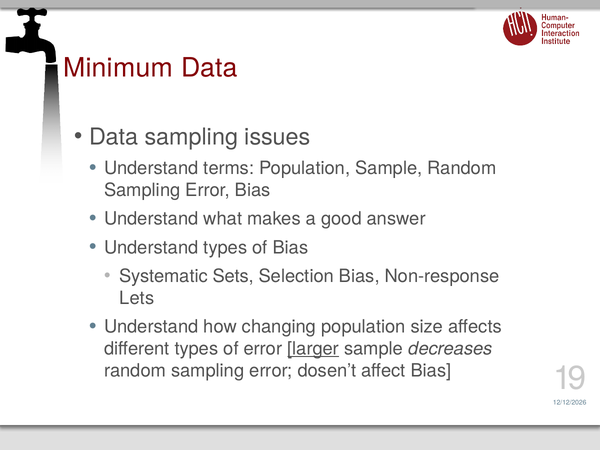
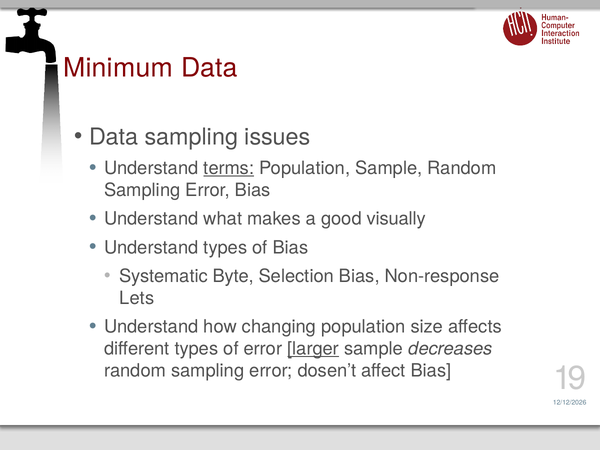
terms underline: none -> present (229, 168)
answer: answer -> visually (396, 219)
Sets: Sets -> Byte (233, 276)
